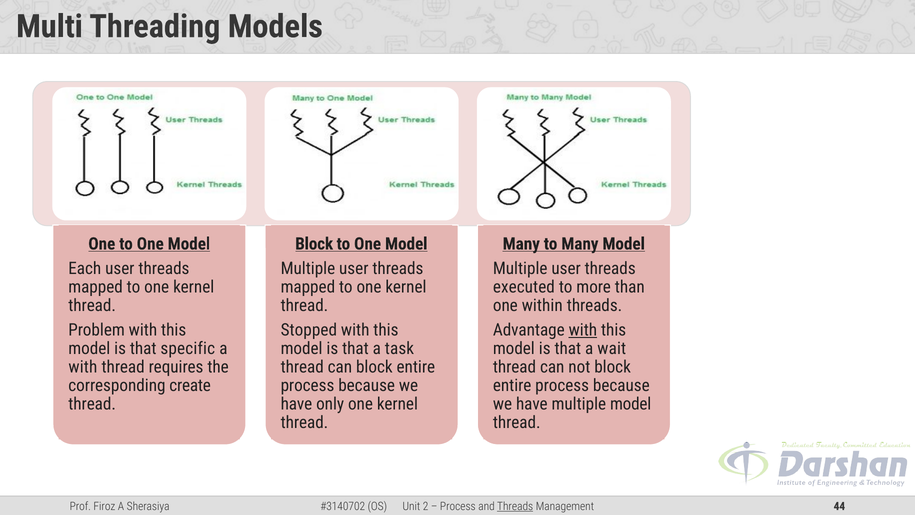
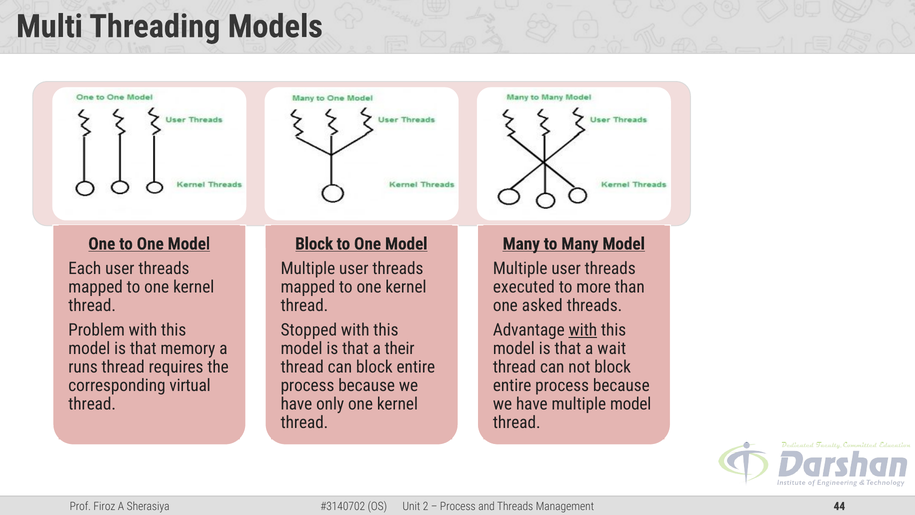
within: within -> asked (542, 305)
specific: specific -> memory (188, 348)
task: task -> their (400, 348)
with: with -> runs (83, 367)
create: create -> virtual (190, 385)
Threads underline: present -> none (515, 506)
